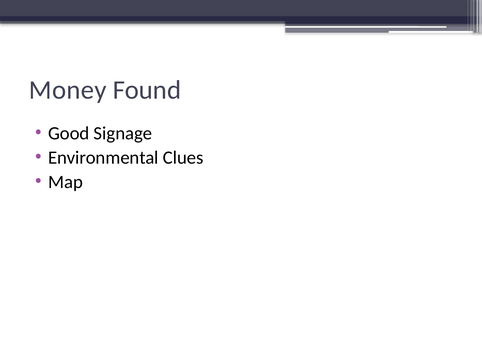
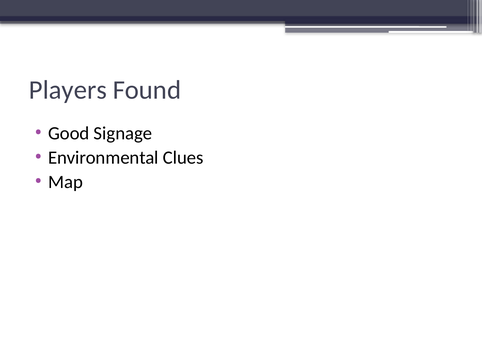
Money: Money -> Players (68, 90)
